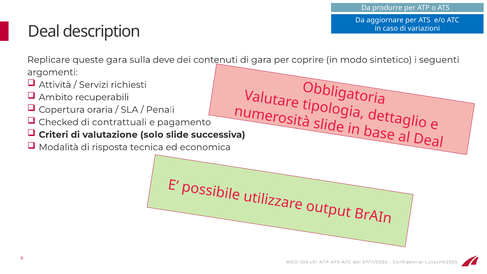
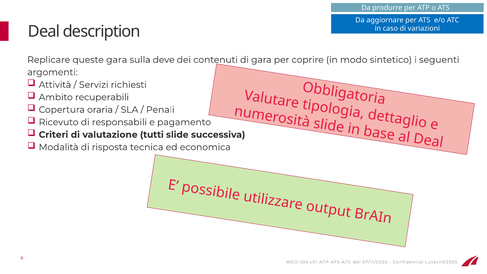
Checked: Checked -> Ricevuto (59, 122)
contrattuali: contrattuali -> responsabili (119, 122)
solo: solo -> tutti (152, 135)
